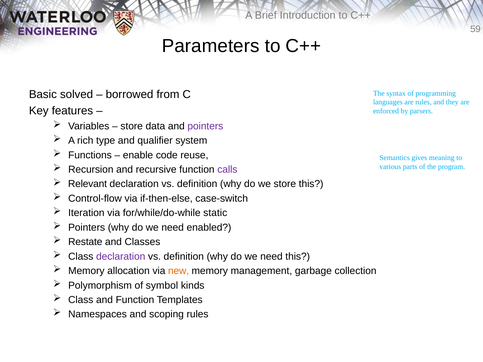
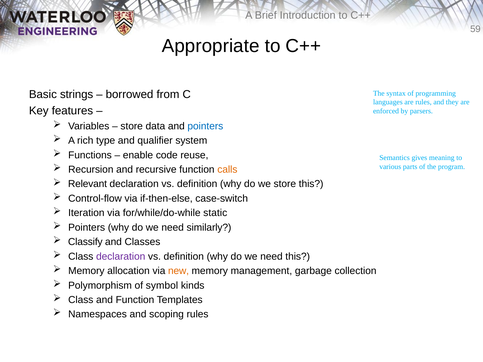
Parameters: Parameters -> Appropriate (211, 46)
solved: solved -> strings (77, 95)
pointers colour: purple -> blue (205, 126)
calls colour: purple -> orange (227, 170)
enabled: enabled -> similarly (209, 228)
Restate: Restate -> Classify (85, 242)
